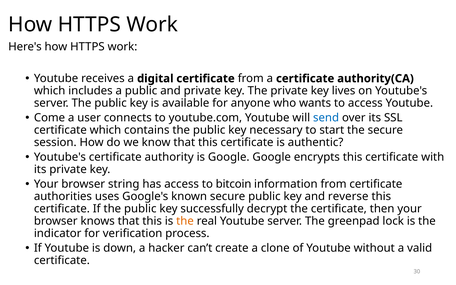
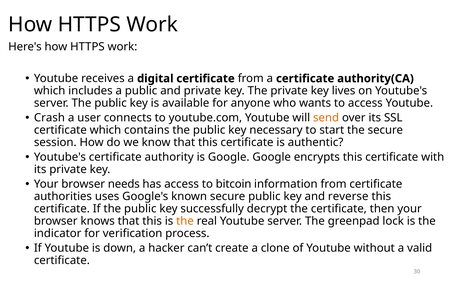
Come: Come -> Crash (49, 118)
send colour: blue -> orange (326, 118)
string: string -> needs (124, 184)
